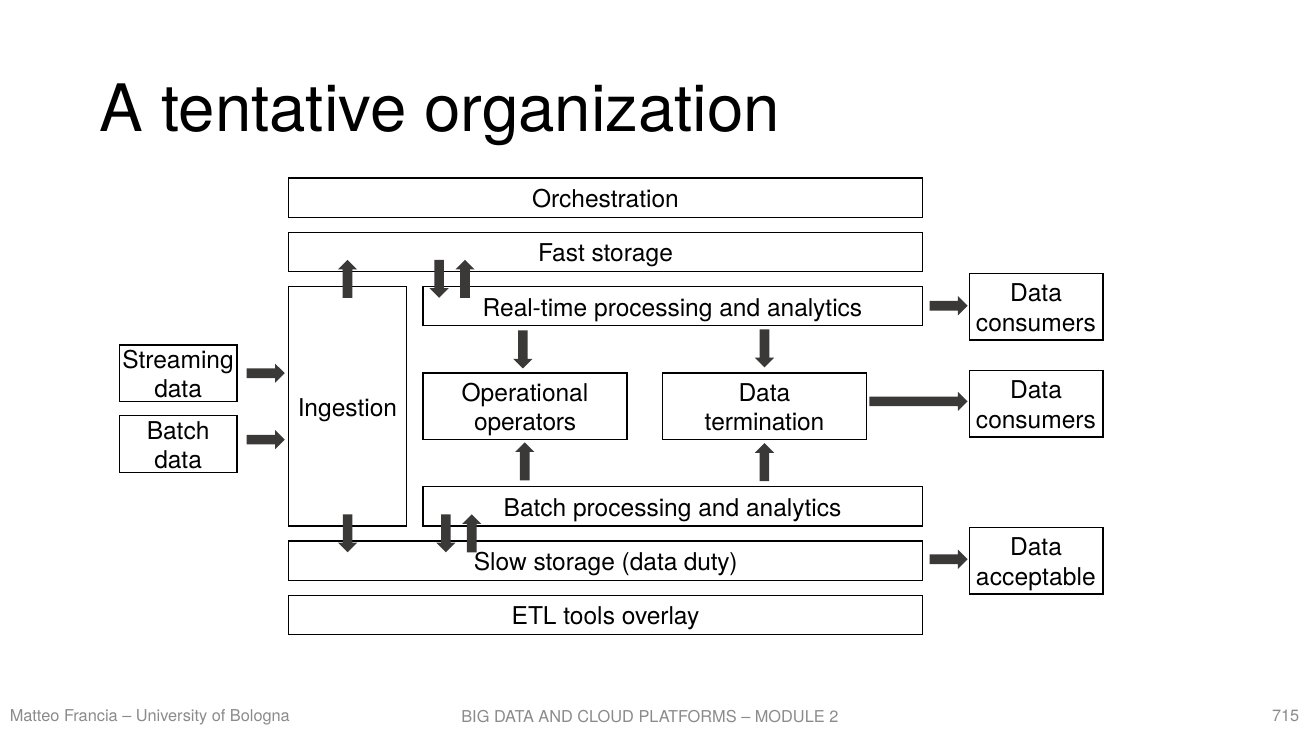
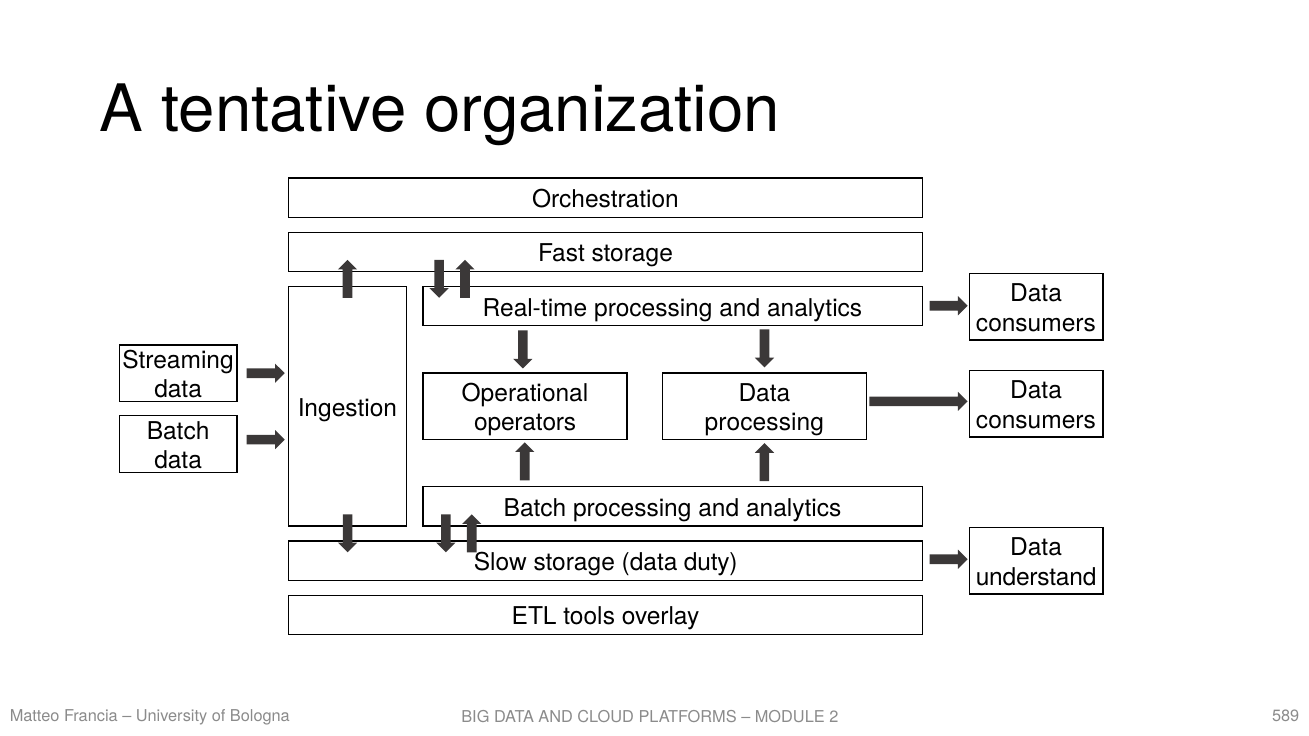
termination: termination -> processing (764, 423)
acceptable: acceptable -> understand (1036, 577)
715: 715 -> 589 (1286, 716)
